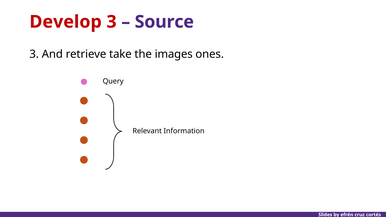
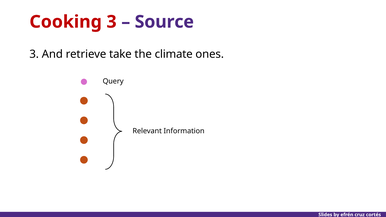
Develop: Develop -> Cooking (66, 22)
images: images -> climate (174, 54)
